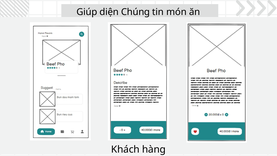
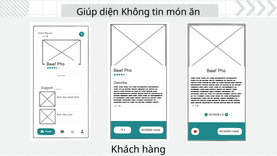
Chúng: Chúng -> Không (136, 12)
